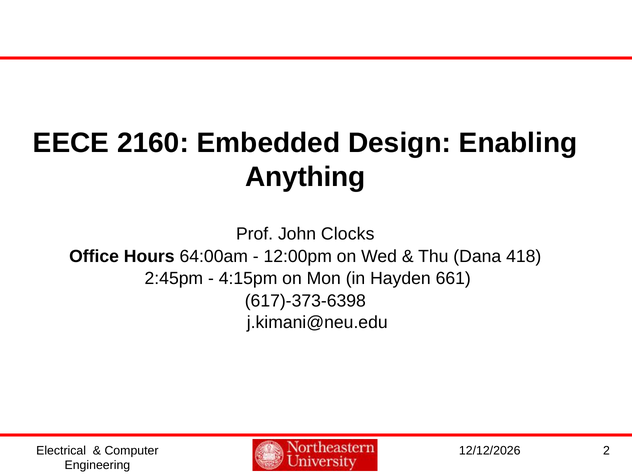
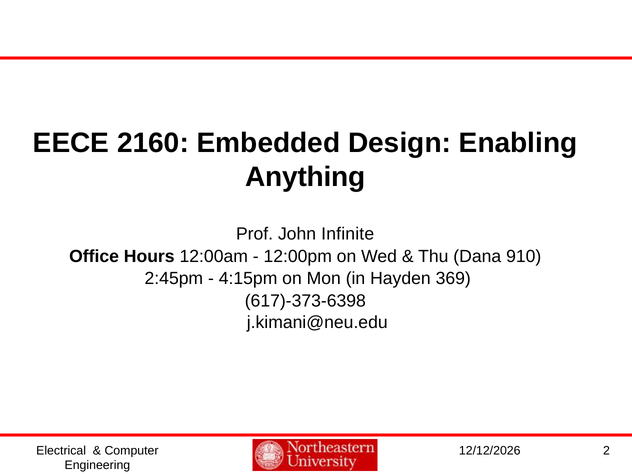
Clocks: Clocks -> Infinite (348, 234)
64:00am: 64:00am -> 12:00am (214, 256)
418: 418 -> 910 (524, 256)
661: 661 -> 369 (453, 279)
